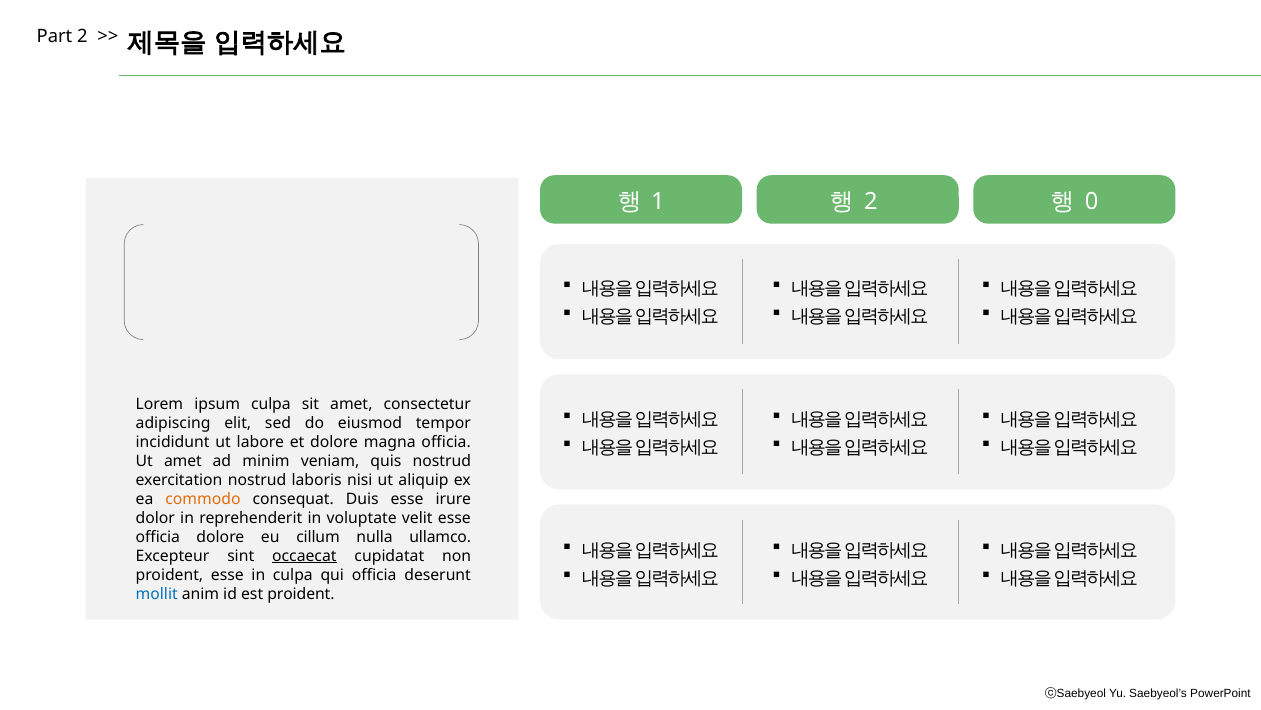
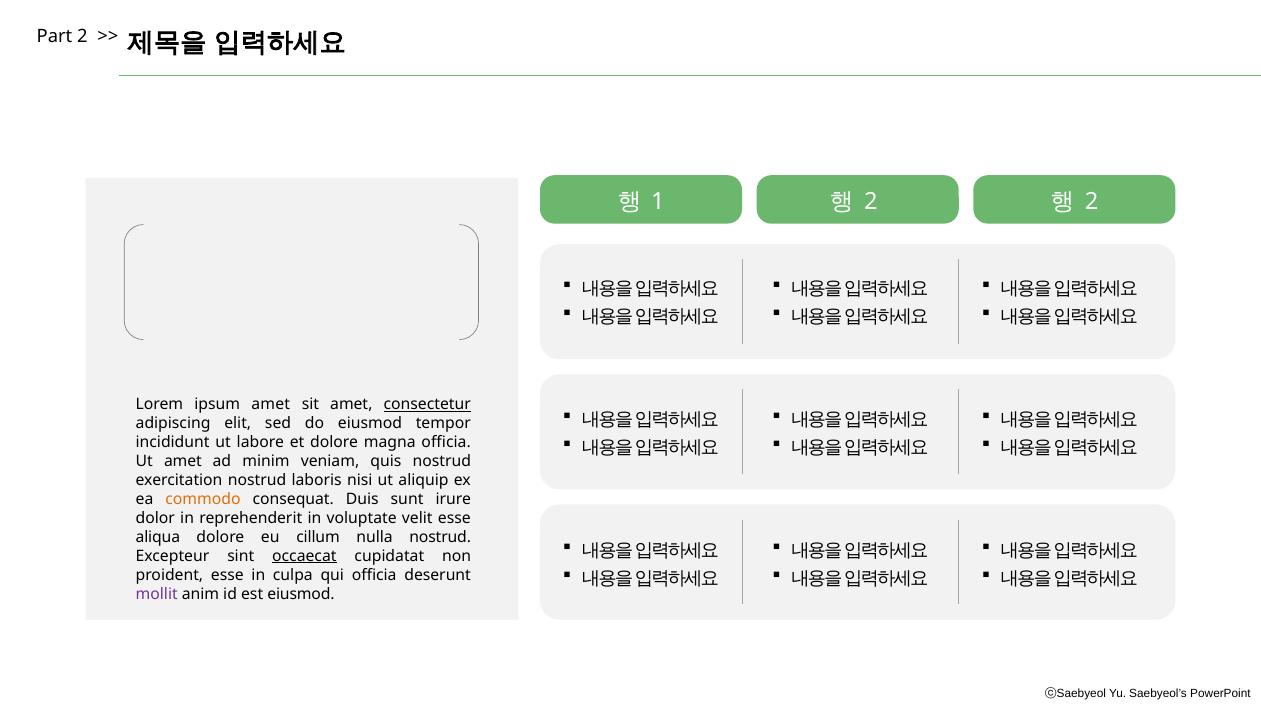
0: 0 -> 2 (1092, 201)
ipsum culpa: culpa -> amet (271, 404)
consectetur underline: none -> present (427, 404)
Duis esse: esse -> sunt (407, 499)
officia: officia -> aliqua (158, 537)
nulla ullamco: ullamco -> nostrud (440, 537)
mollit colour: blue -> purple (157, 593)
est proident: proident -> eiusmod (301, 593)
